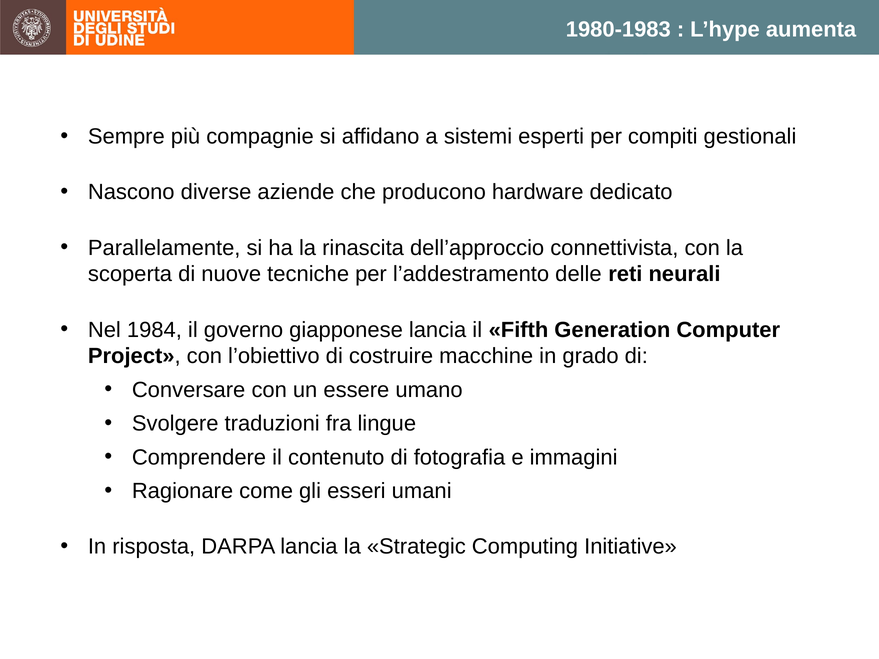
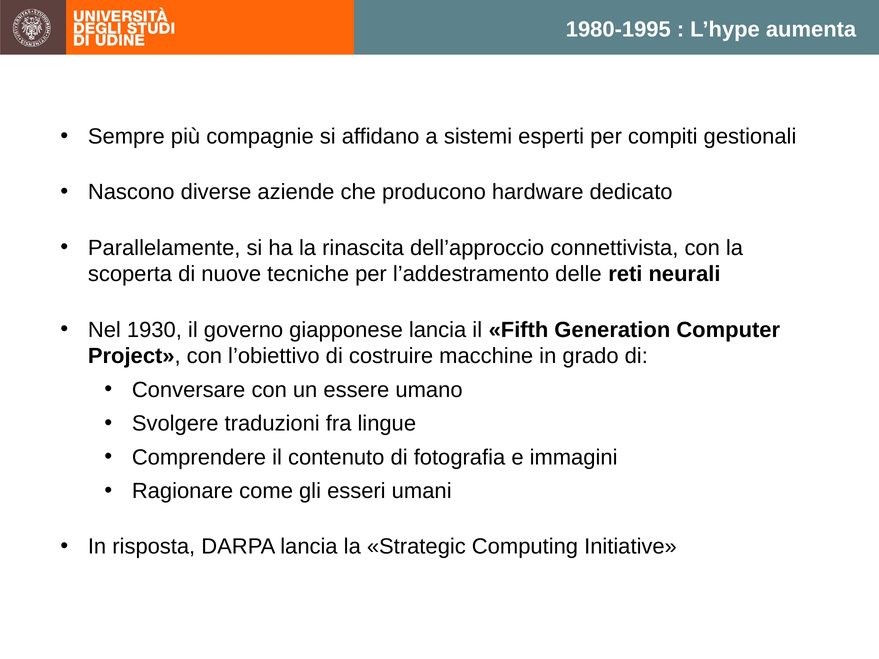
1980-1983: 1980-1983 -> 1980-1995 (618, 29)
1984: 1984 -> 1930 (154, 330)
